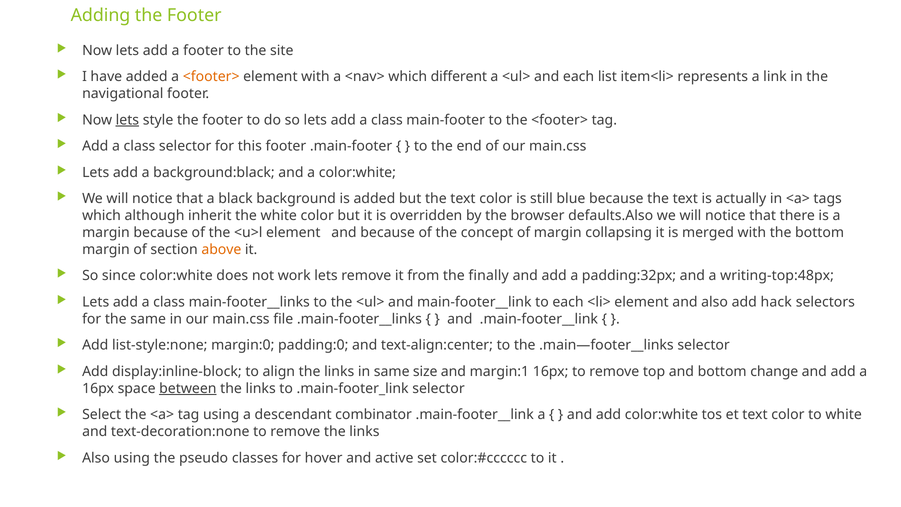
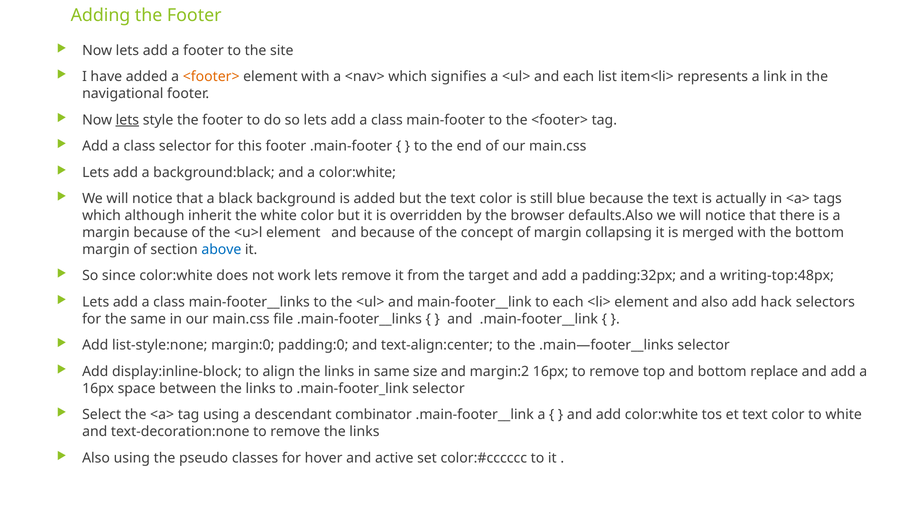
different: different -> signifies (459, 77)
above colour: orange -> blue (221, 249)
finally: finally -> target (489, 276)
margin:1: margin:1 -> margin:2 (499, 371)
change: change -> replace (774, 371)
between underline: present -> none (188, 388)
